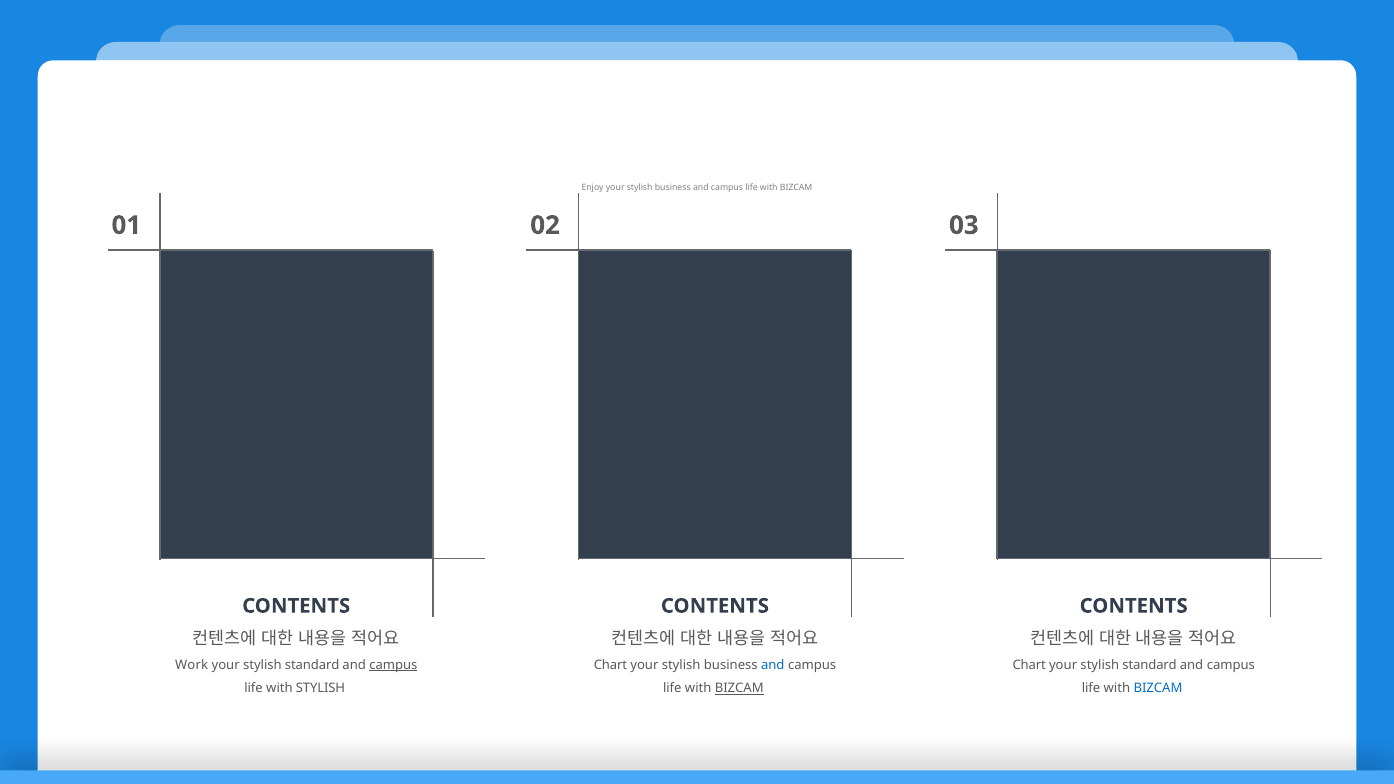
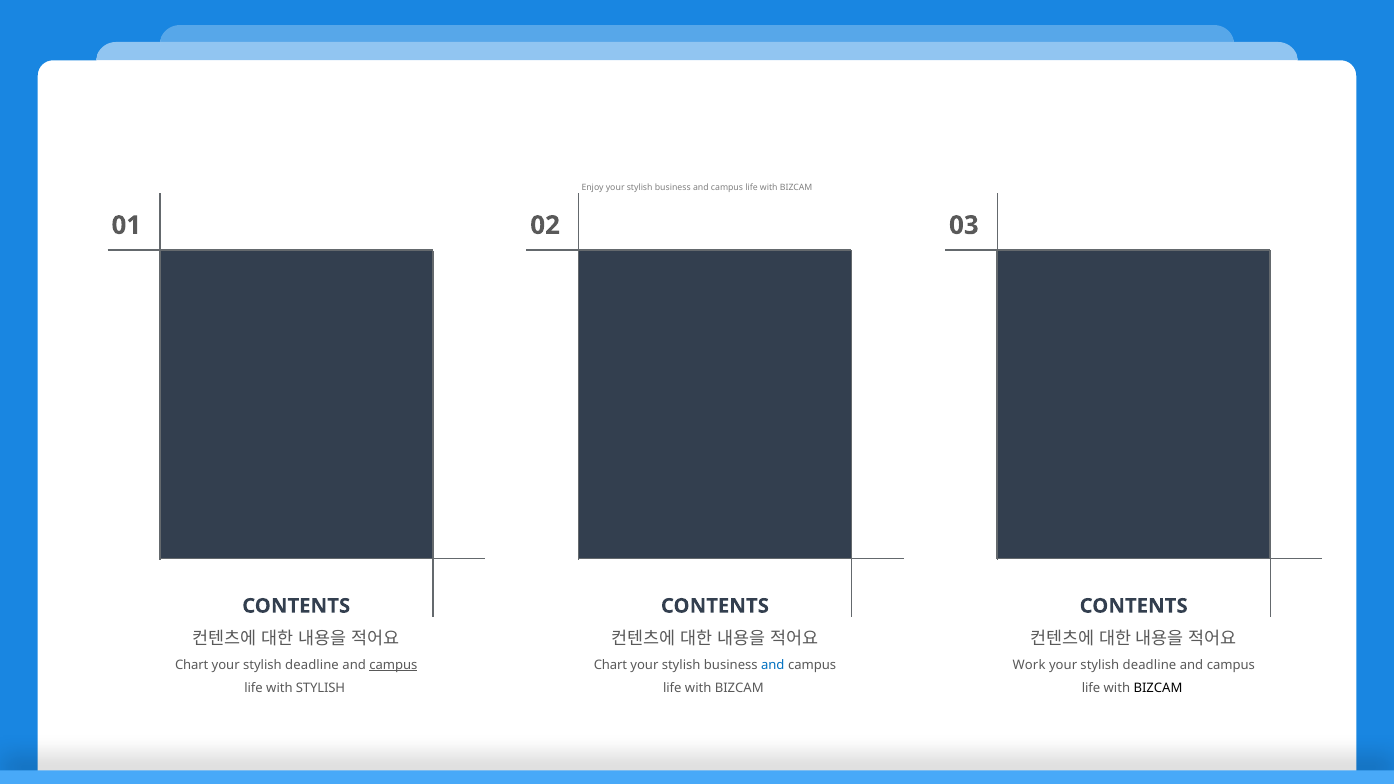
Work: Work -> Chart (192, 665)
standard: standard -> deadline (312, 665)
Chart: Chart -> Work (1029, 665)
standard: standard -> deadline (1150, 665)
BIZCAM underline: present -> none (739, 688)
BIZCAM colour: blue -> black (1158, 688)
